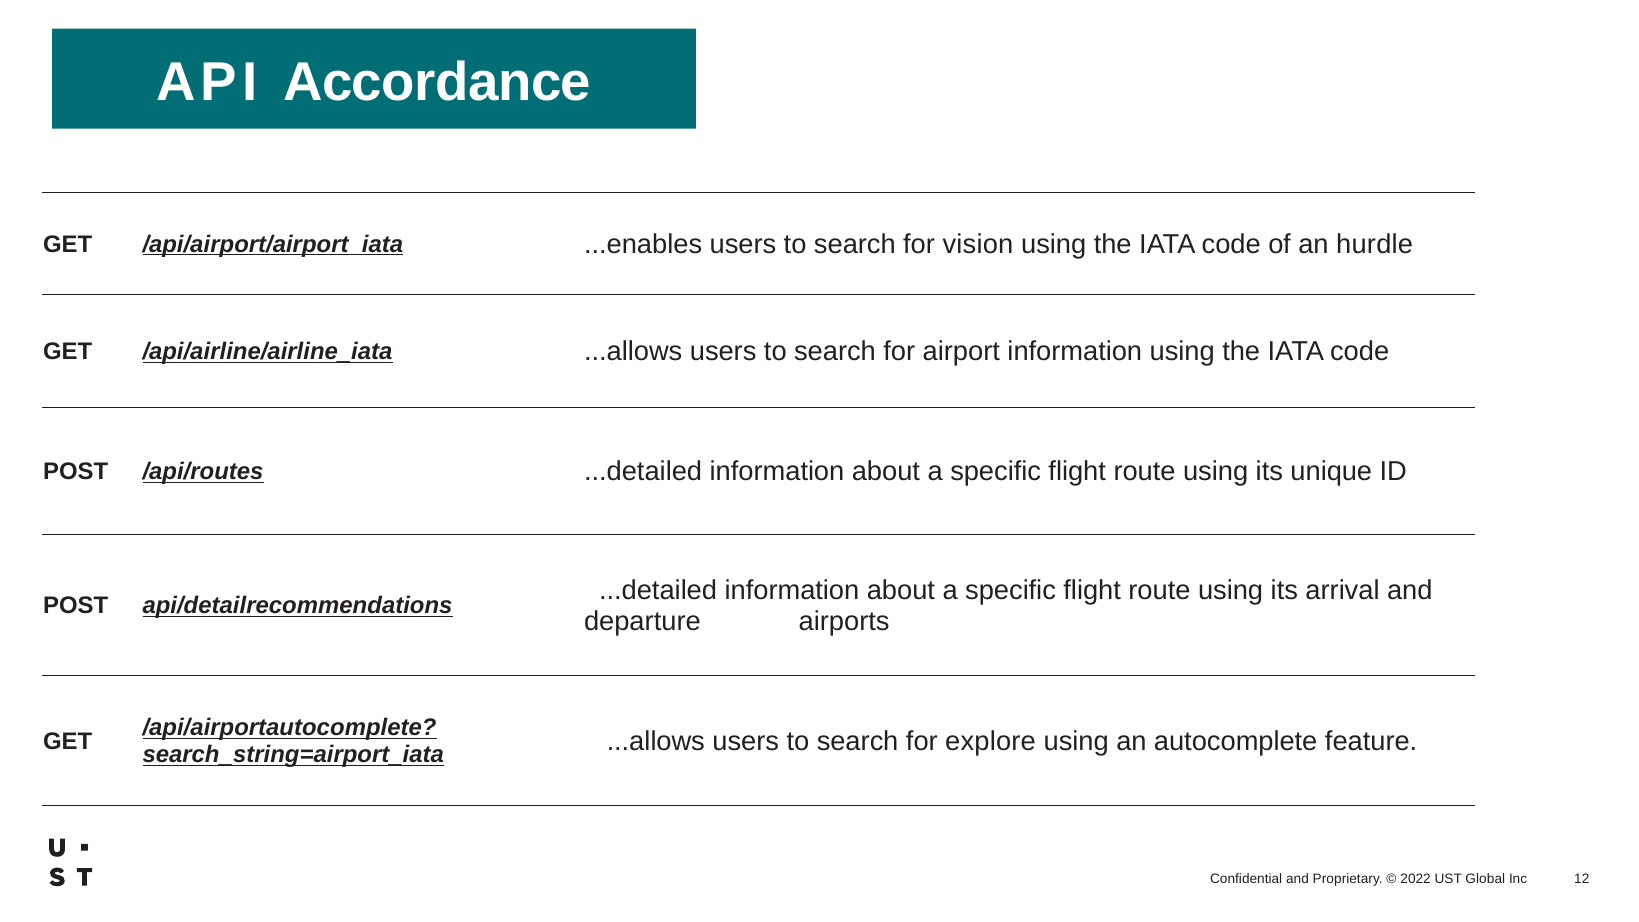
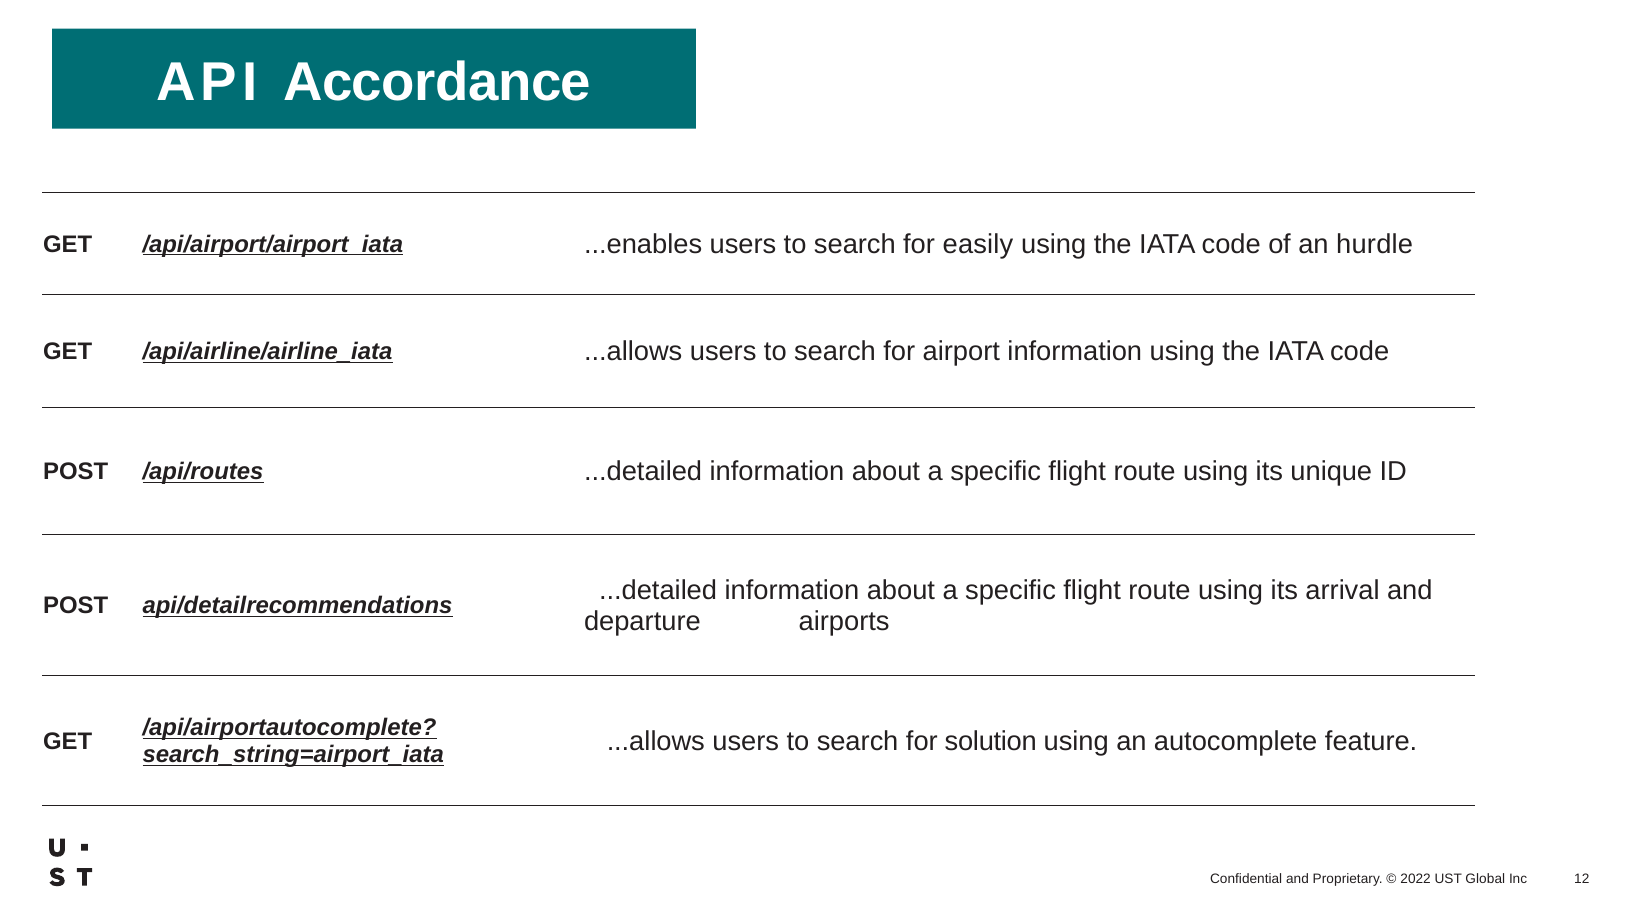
vision: vision -> easily (978, 244)
explore: explore -> solution (991, 741)
